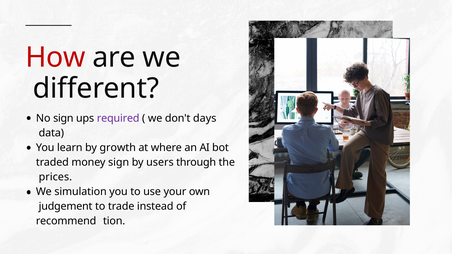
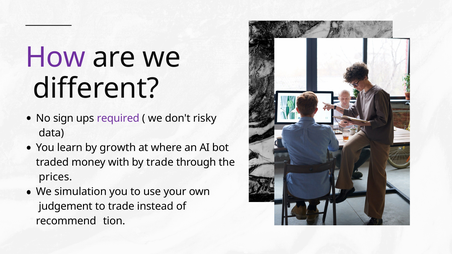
How colour: red -> purple (55, 57)
days: days -> risky (205, 118)
money sign: sign -> with (119, 162)
by users: users -> trade (160, 162)
